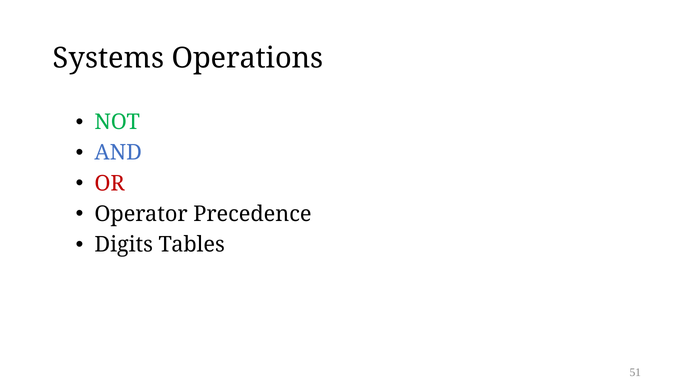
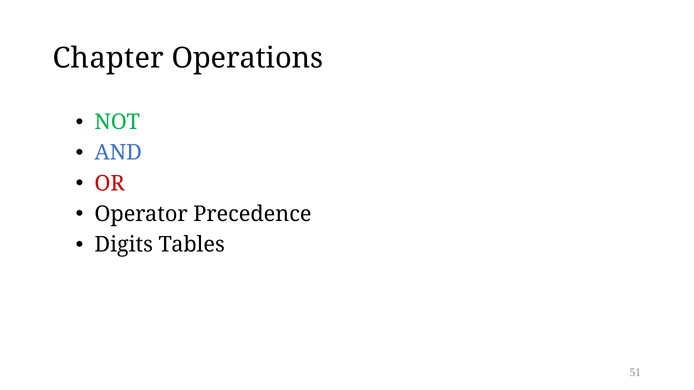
Systems: Systems -> Chapter (108, 58)
